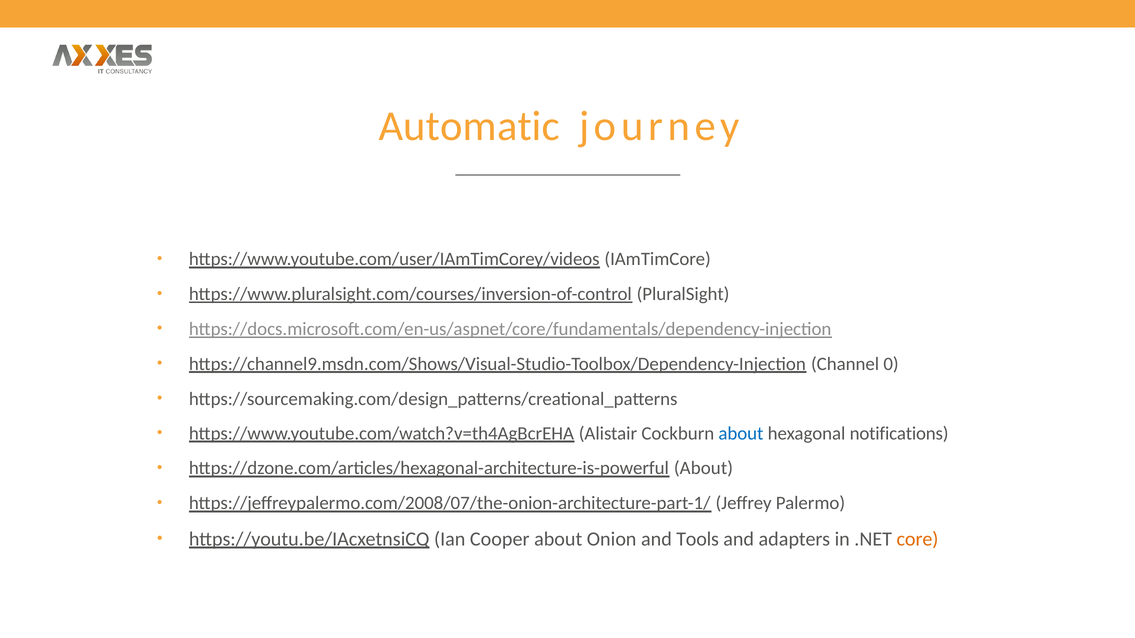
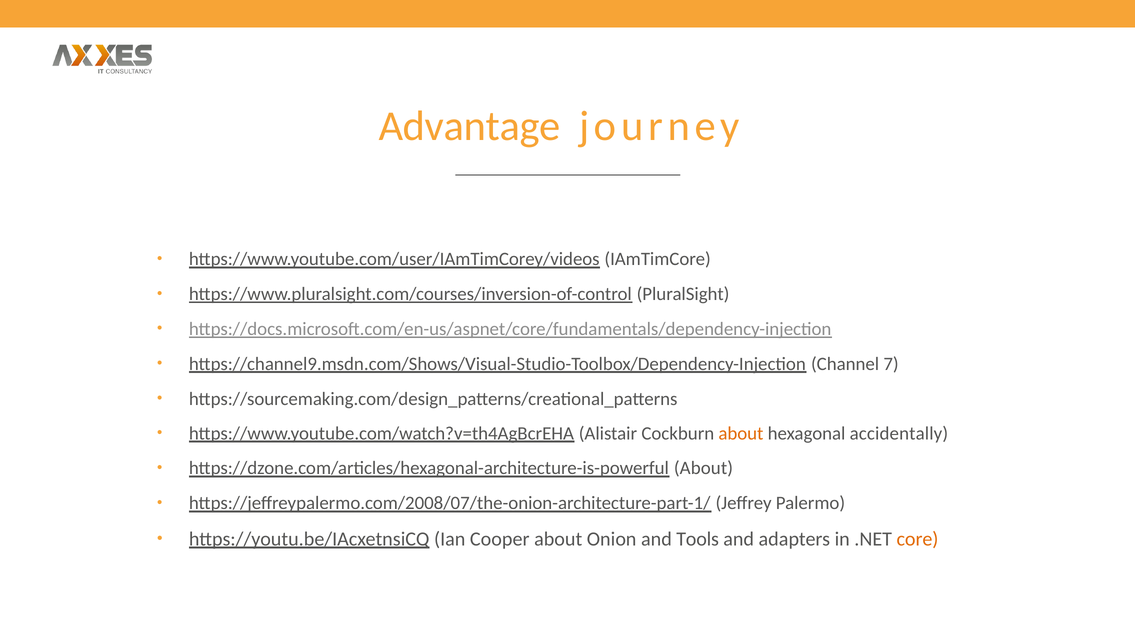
Automatic: Automatic -> Advantage (469, 127)
0: 0 -> 7 (891, 364)
about colour: blue -> orange (741, 434)
notifications: notifications -> accidentally (899, 434)
